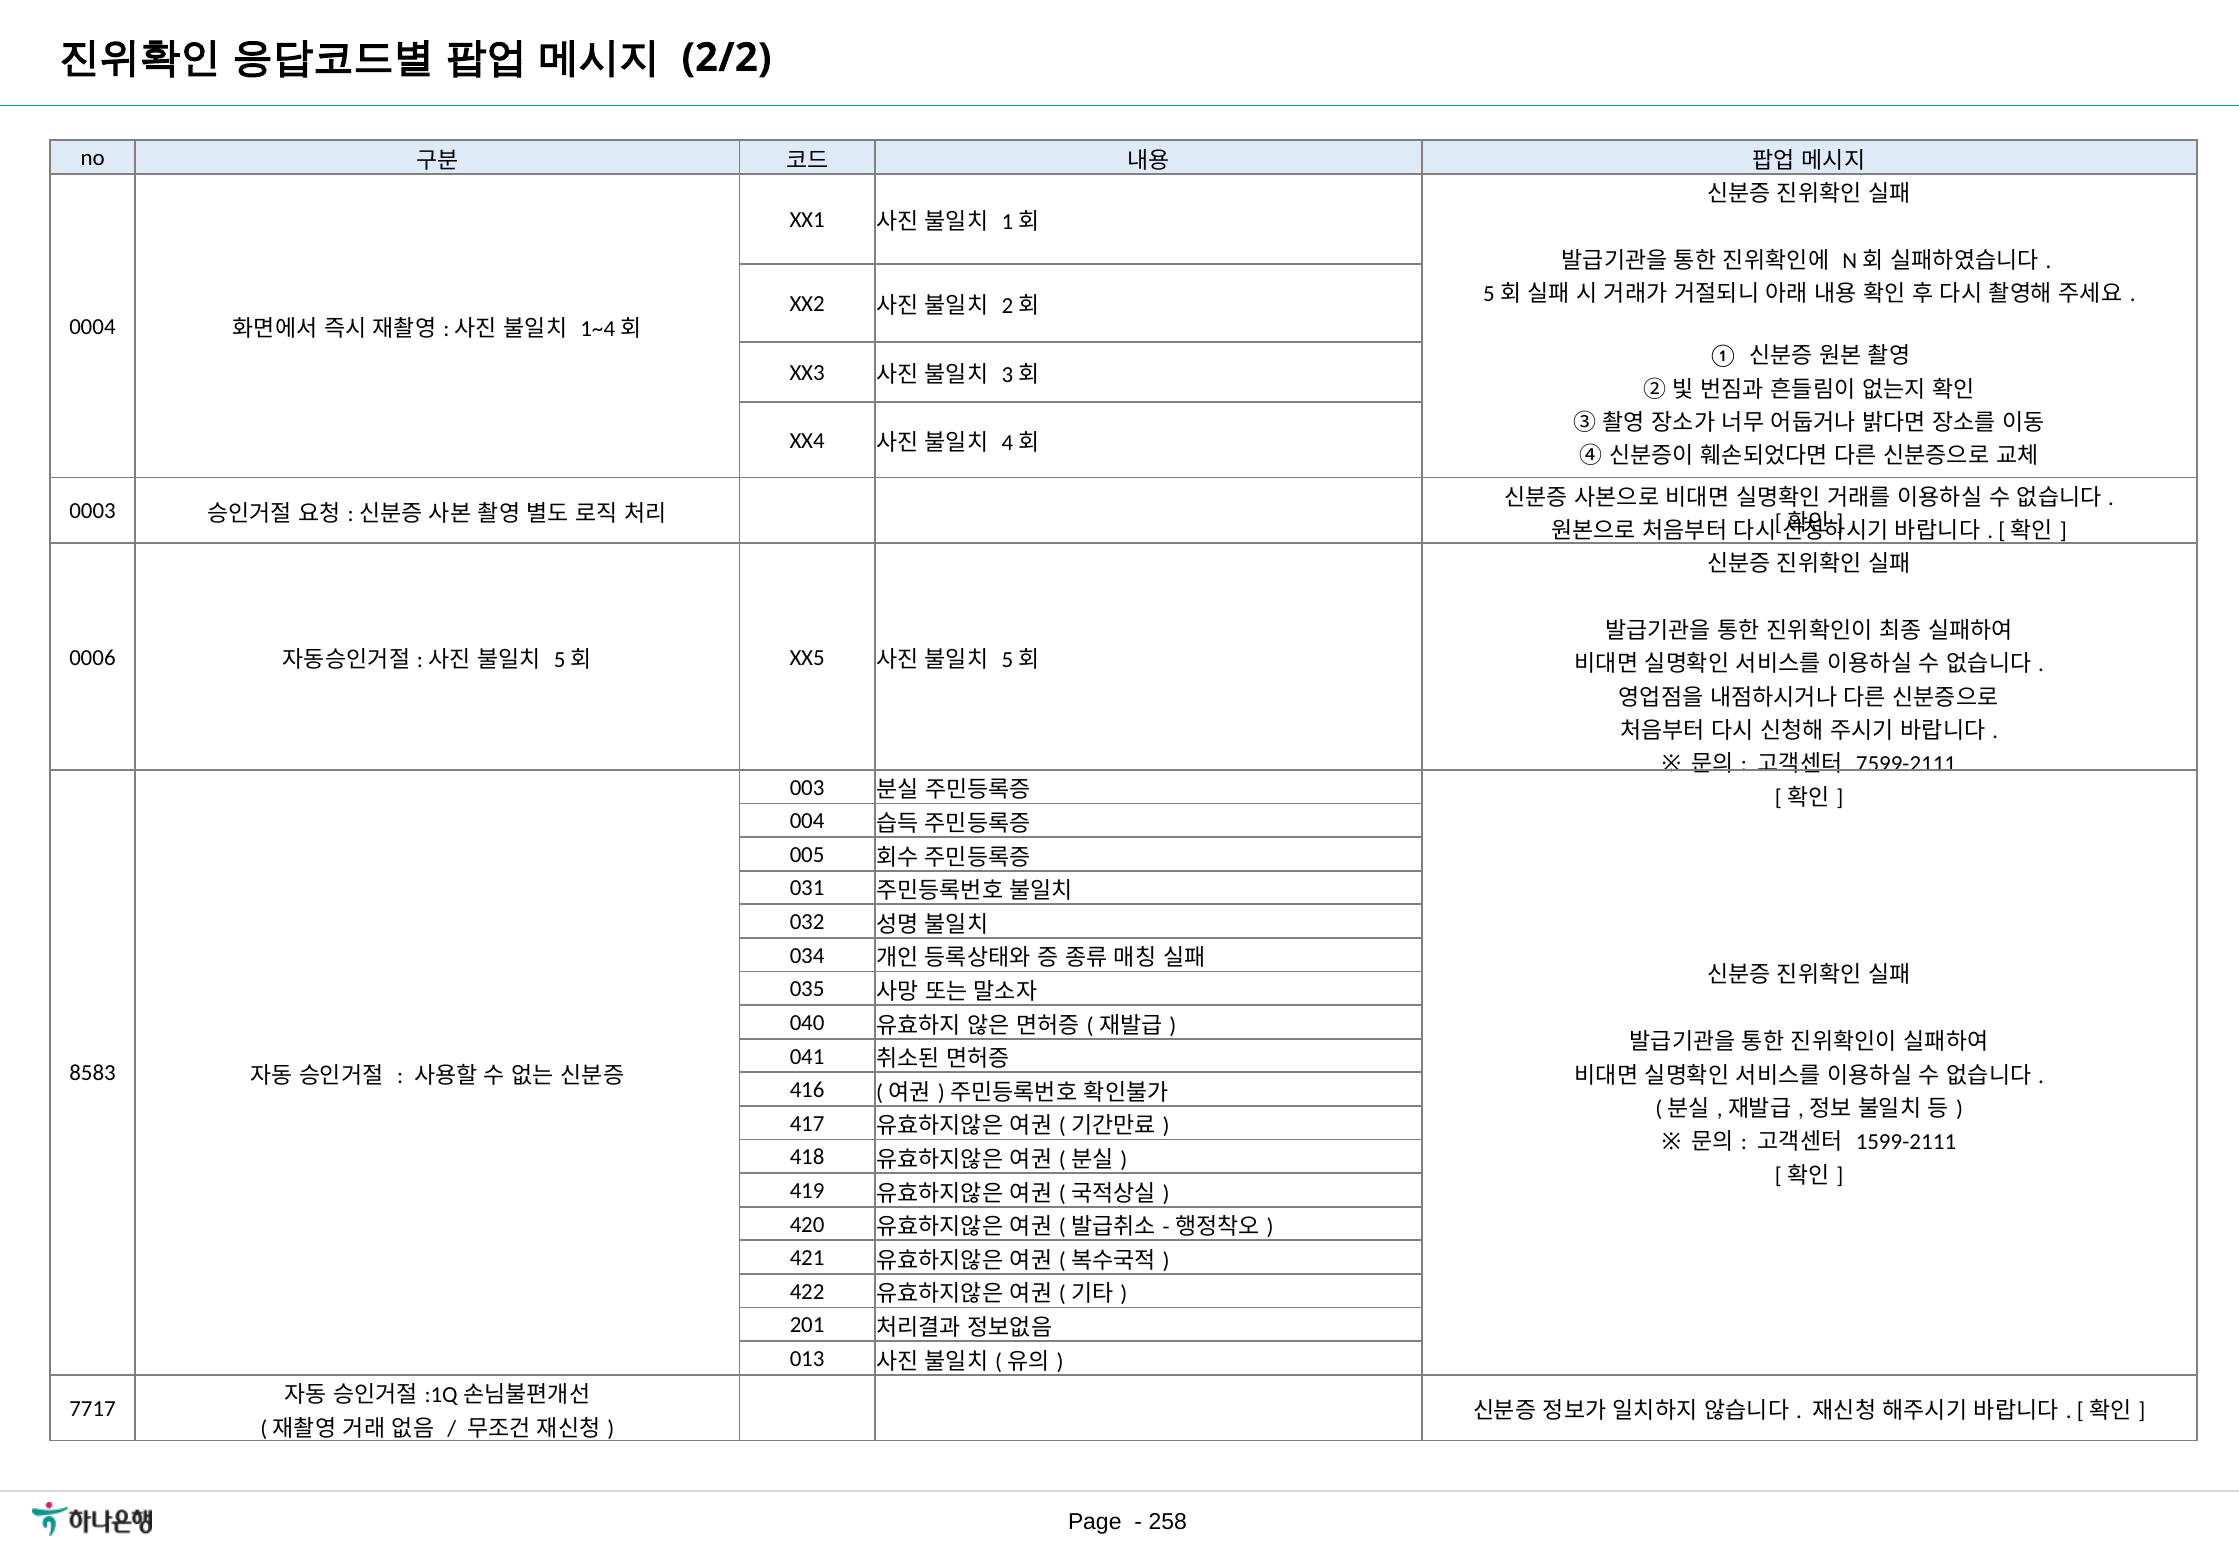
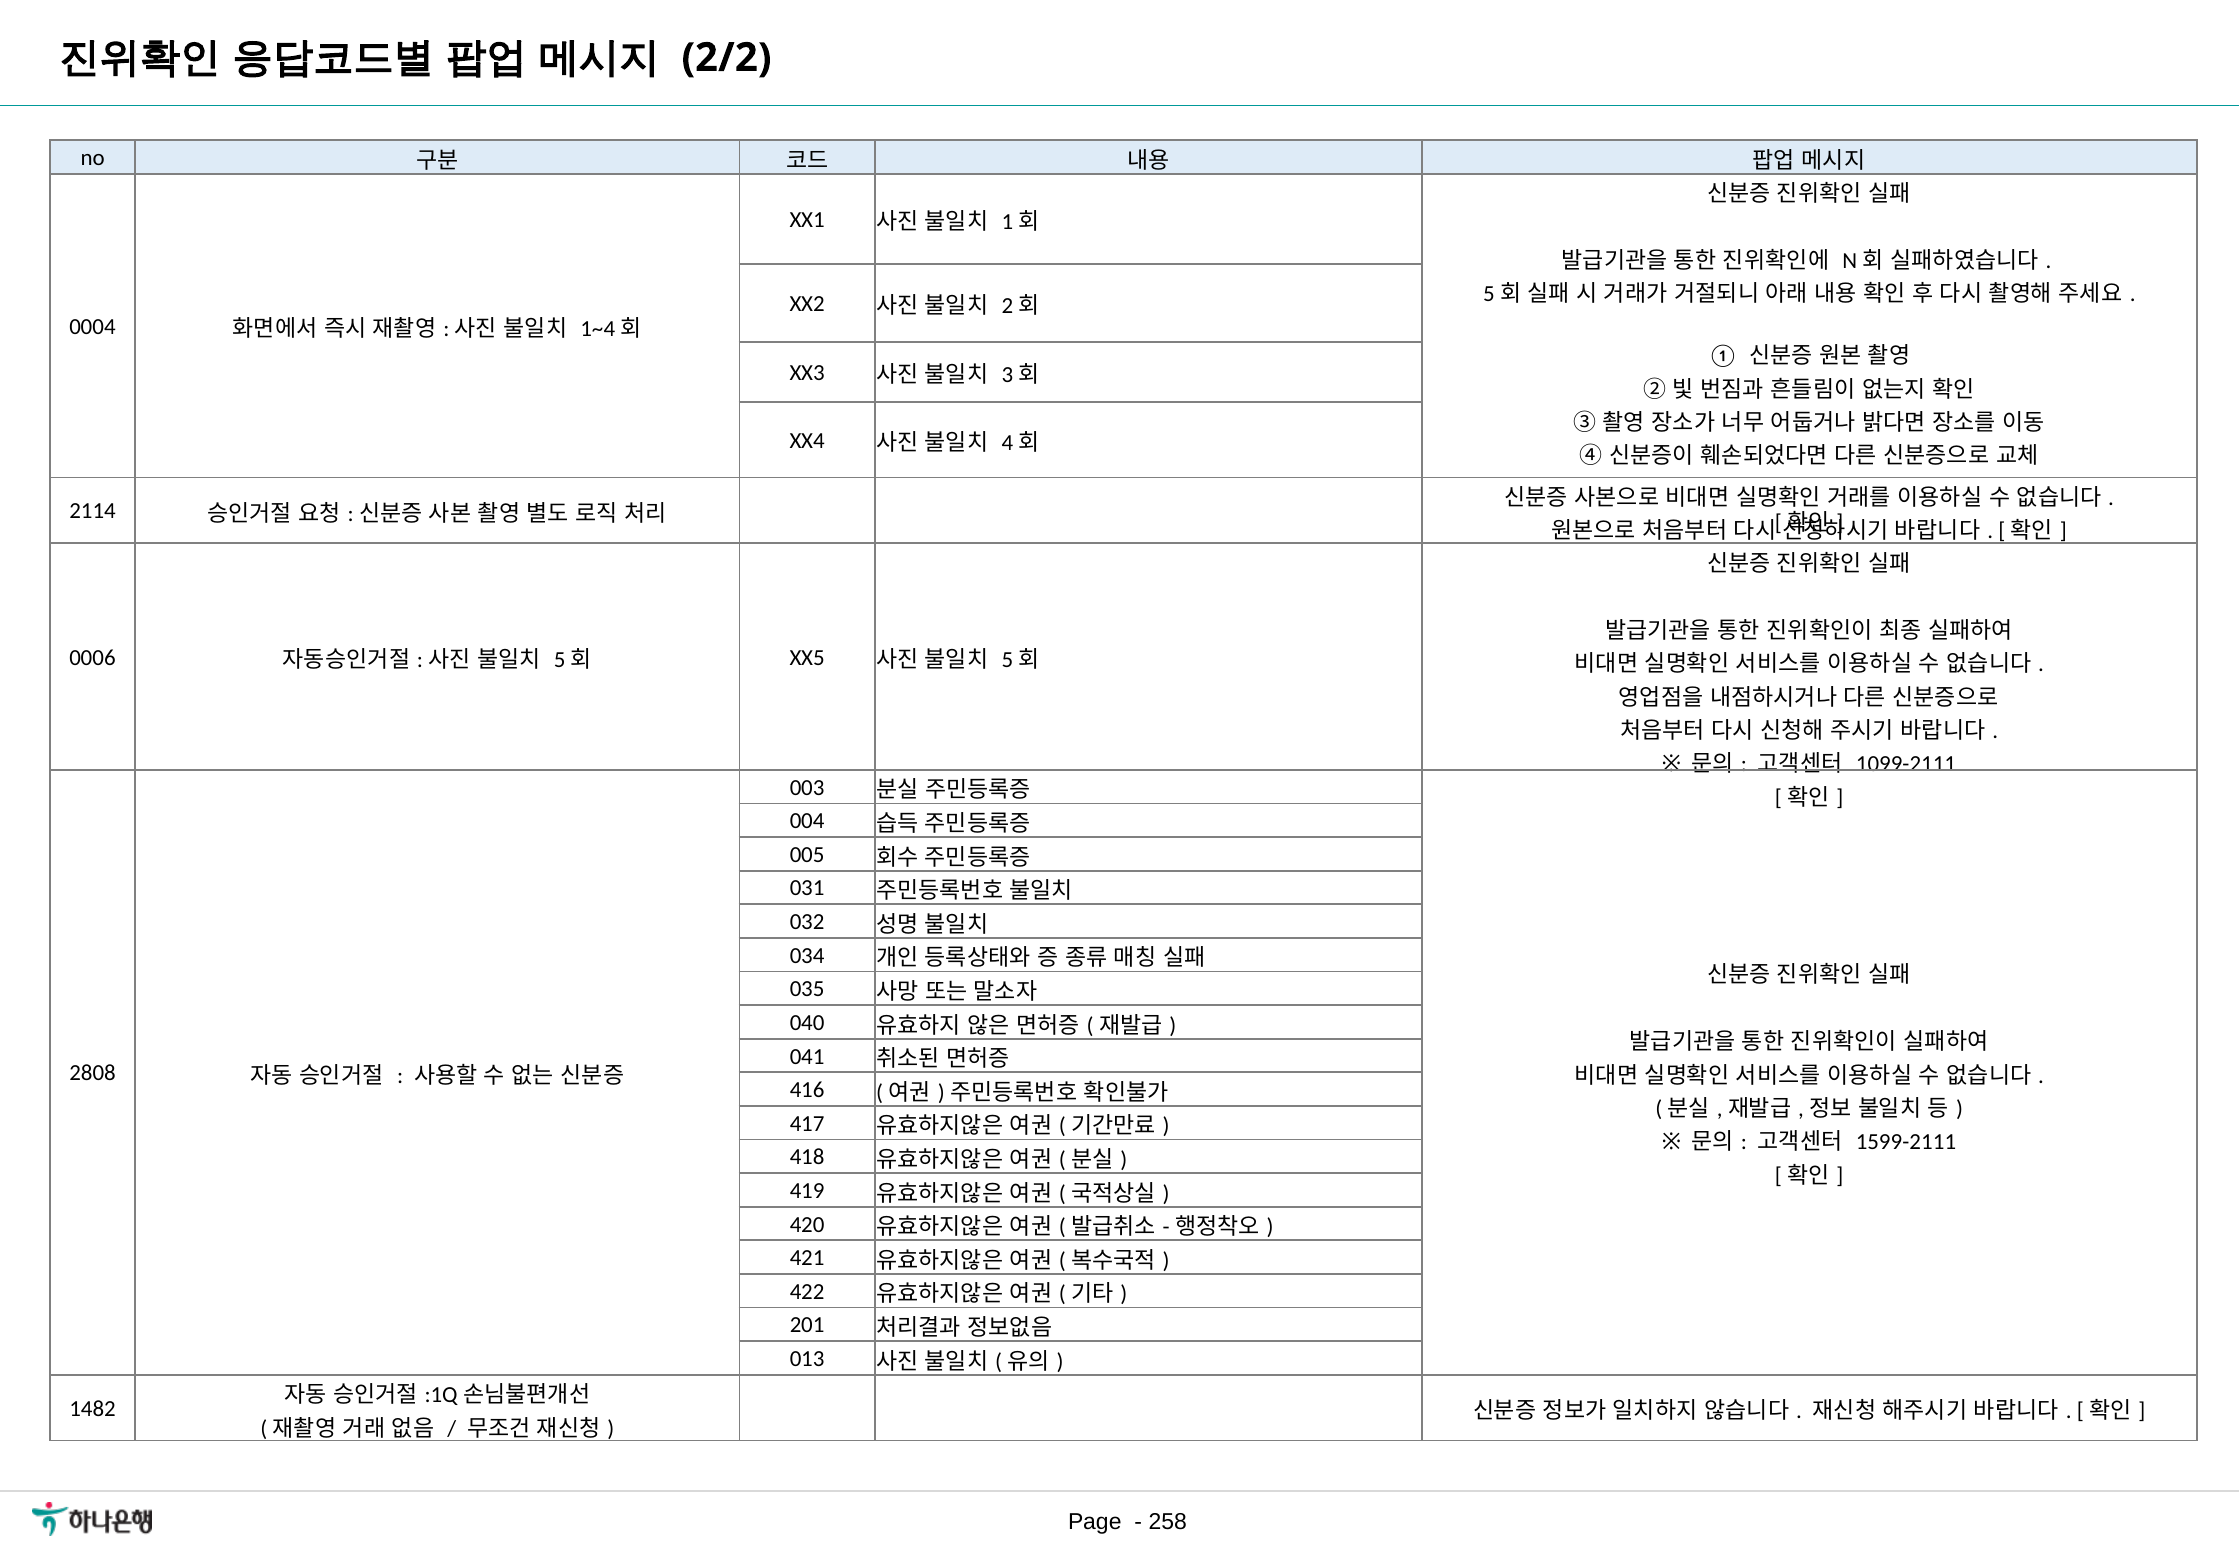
0003: 0003 -> 2114 (93, 511)
7599-2111: 7599-2111 -> 1099-2111 (1906, 764)
8583: 8583 -> 2808 (93, 1073)
7717: 7717 -> 1482 (93, 1409)
